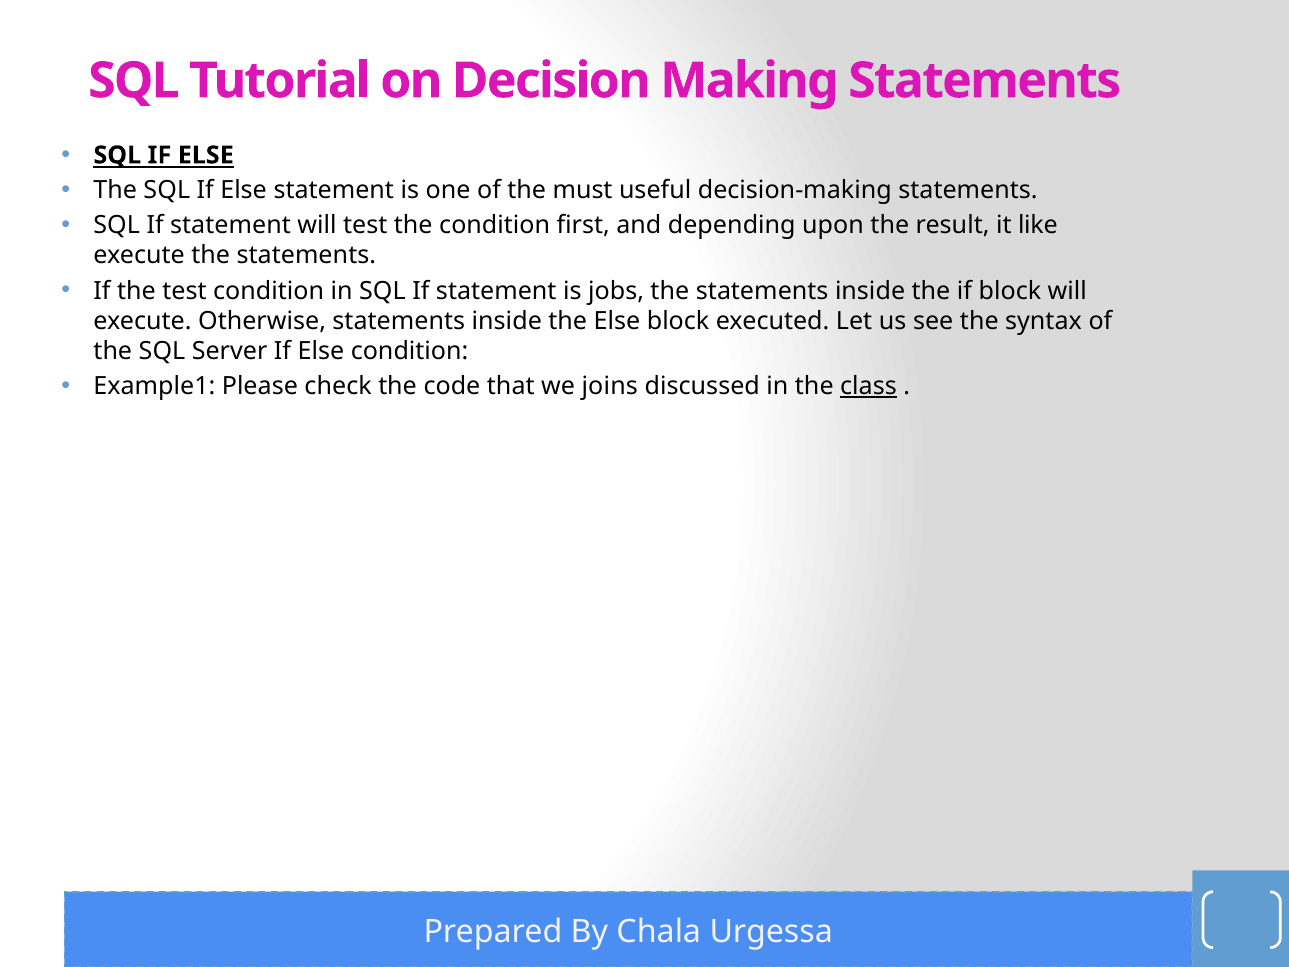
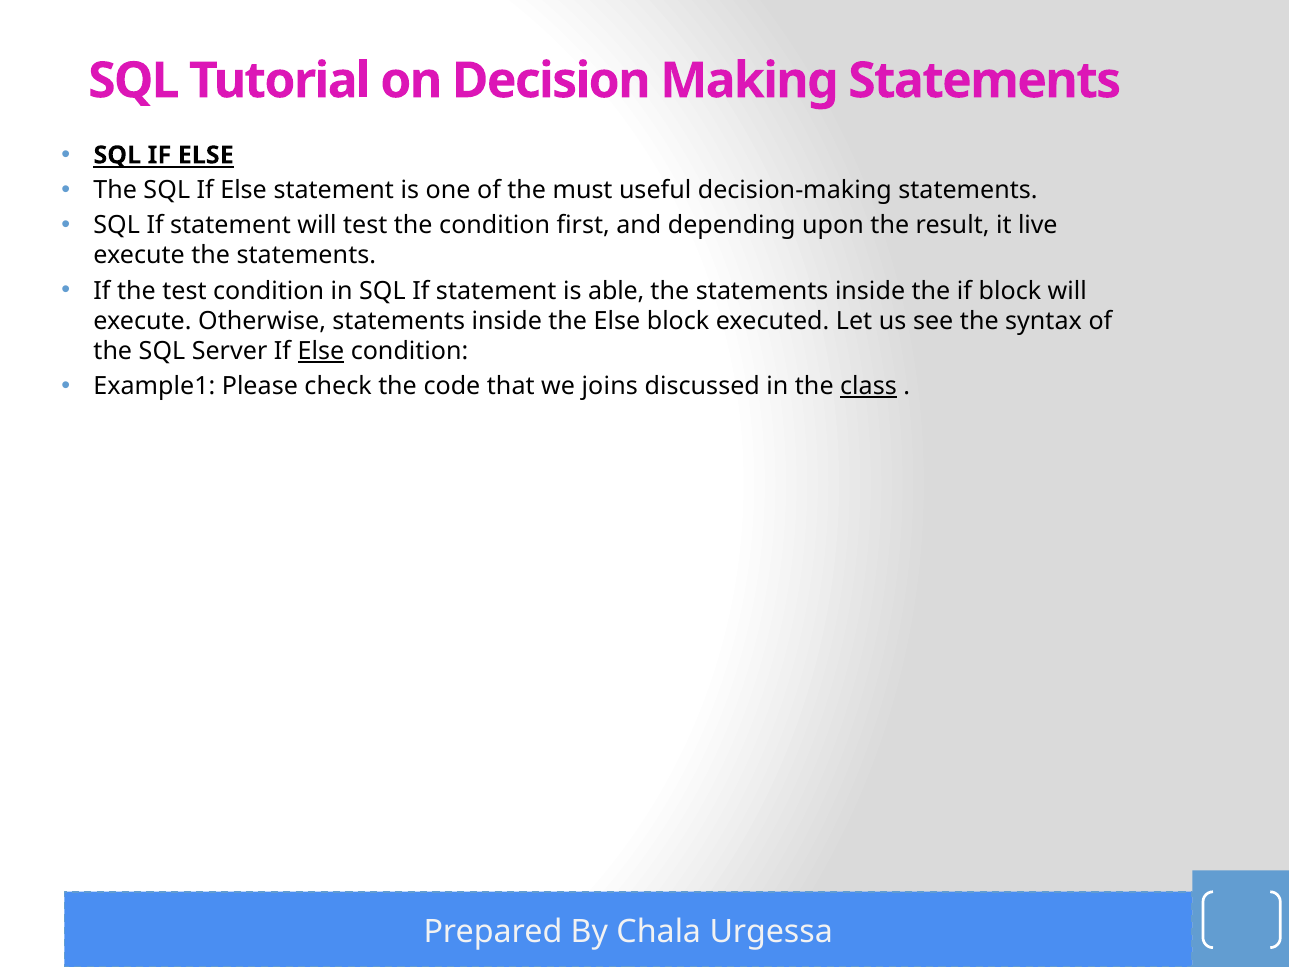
like: like -> live (1038, 225)
jobs: jobs -> able (616, 291)
Else underline: none -> present (321, 351)
